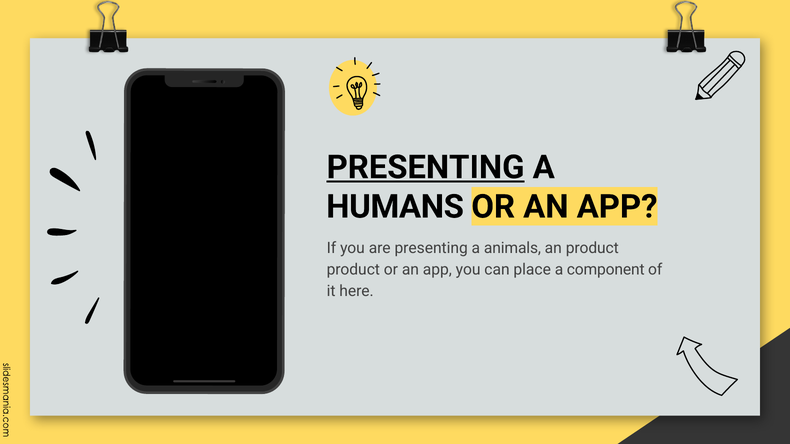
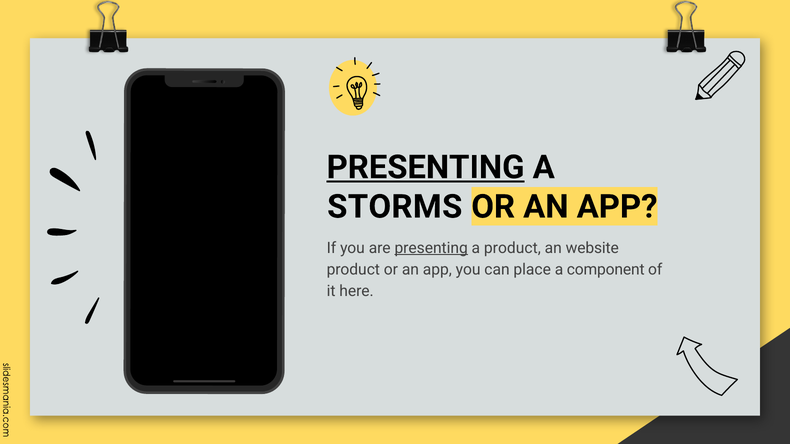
HUMANS: HUMANS -> STORMS (395, 207)
presenting underline: none -> present (431, 248)
a animals: animals -> product (512, 248)
an product: product -> website (592, 248)
